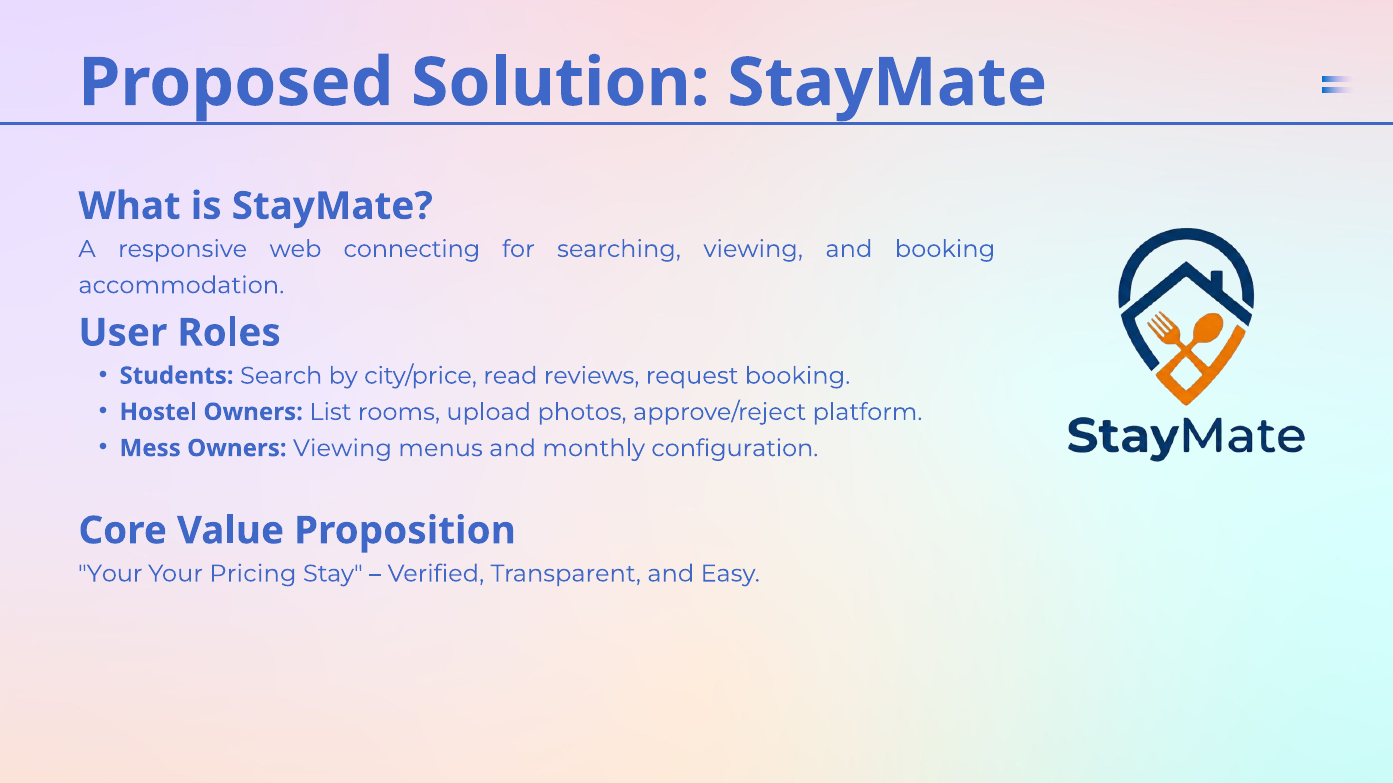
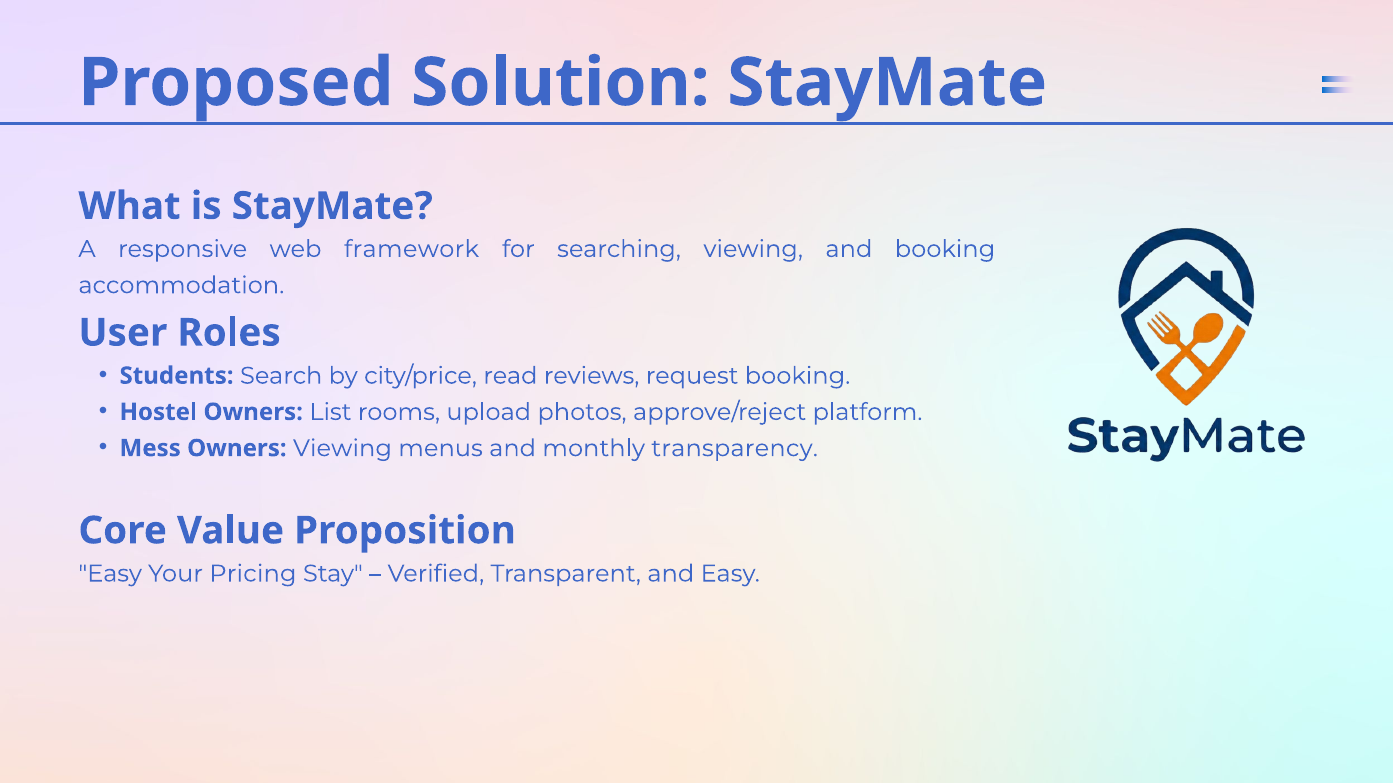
connecting: connecting -> framework (412, 249)
configuration: configuration -> transparency (735, 449)
Your: Your -> Easy (110, 574)
